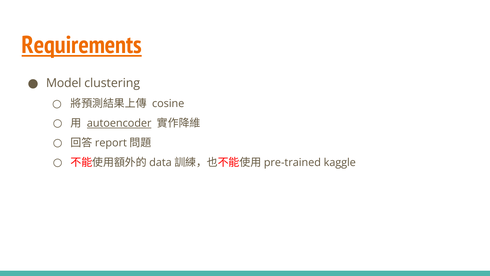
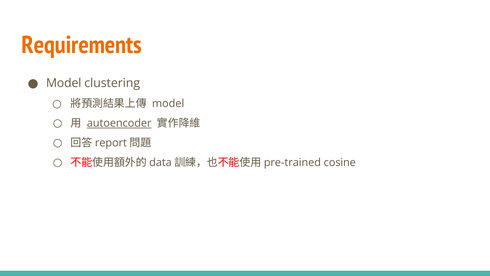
Requirements underline: present -> none (82, 45)
cosine: cosine -> model (168, 103)
kaggle: kaggle -> cosine (340, 162)
